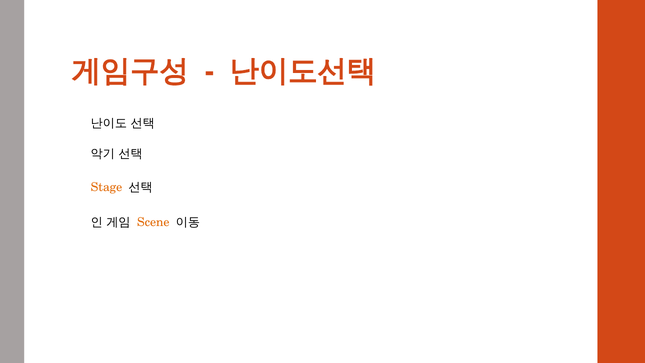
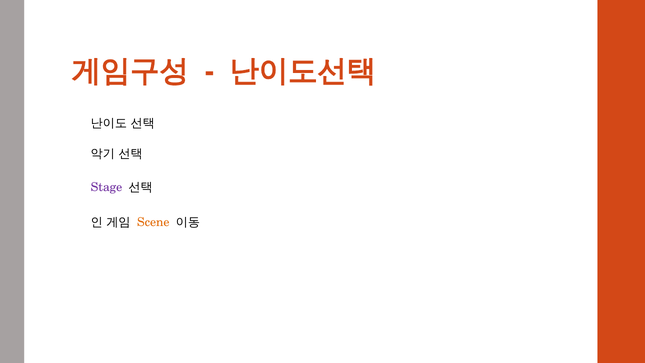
Stage colour: orange -> purple (107, 187)
